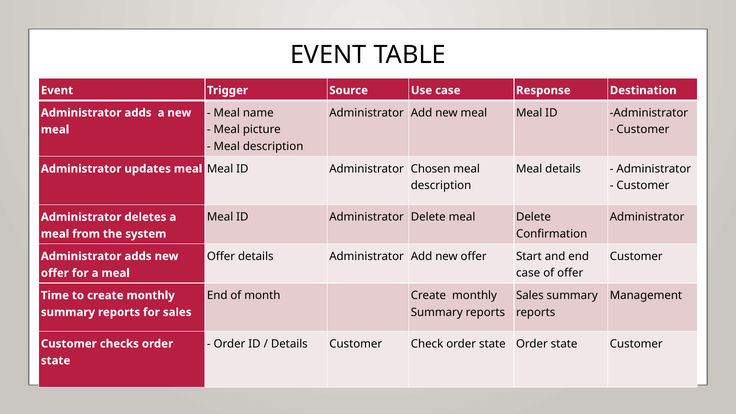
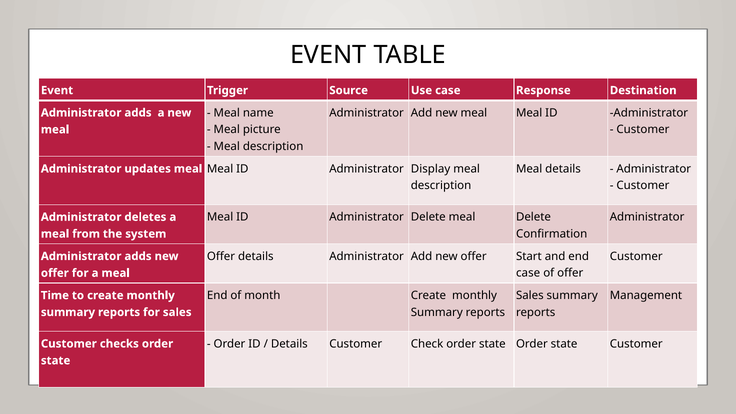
Chosen: Chosen -> Display (431, 169)
